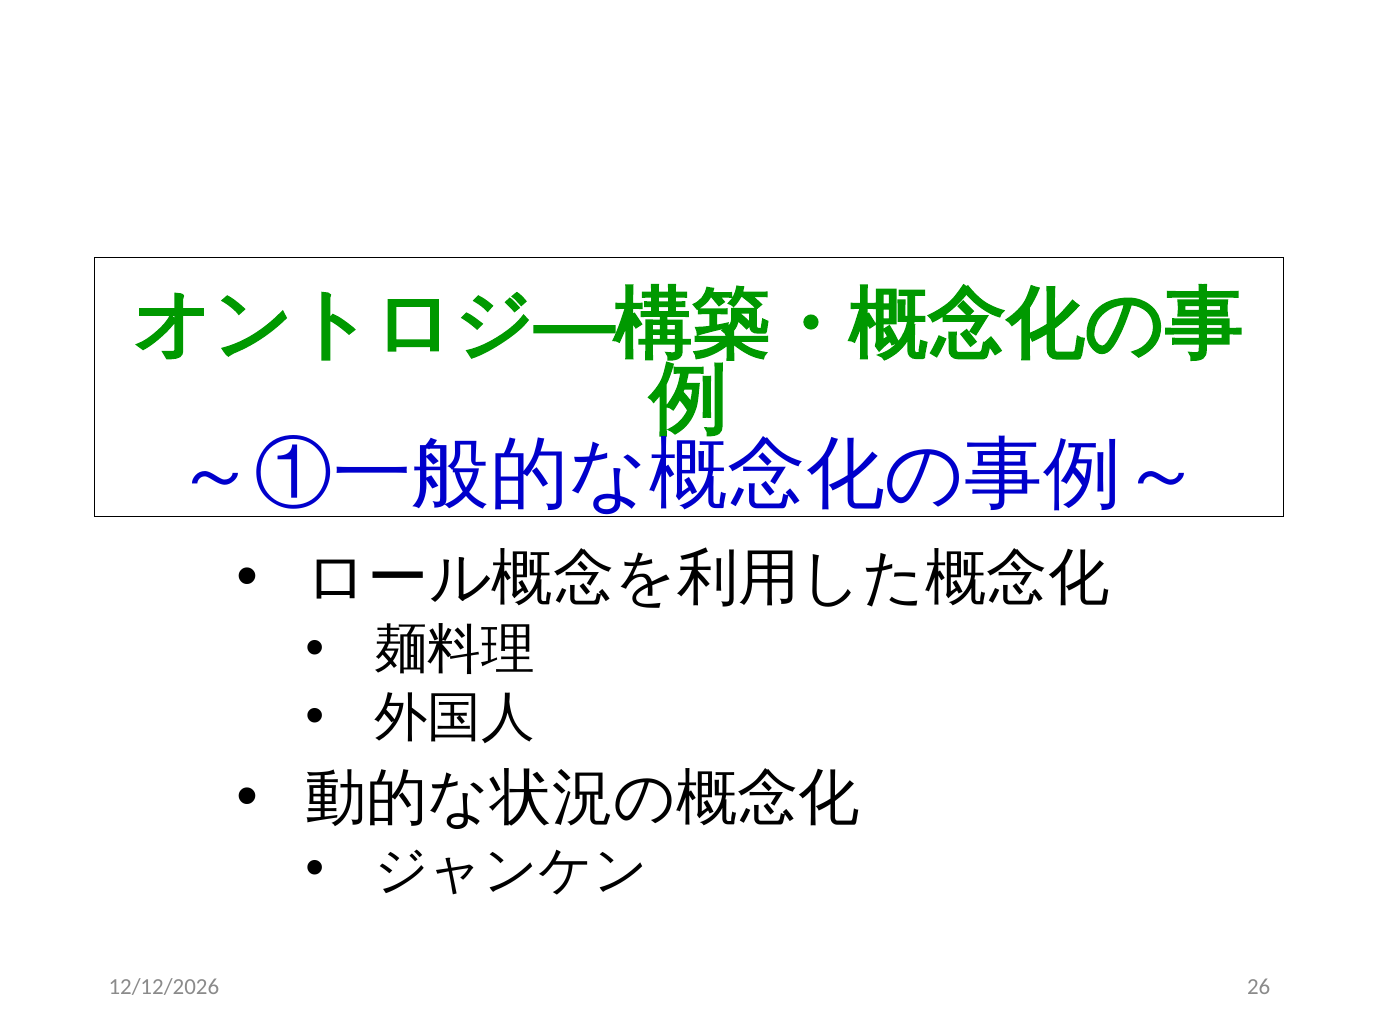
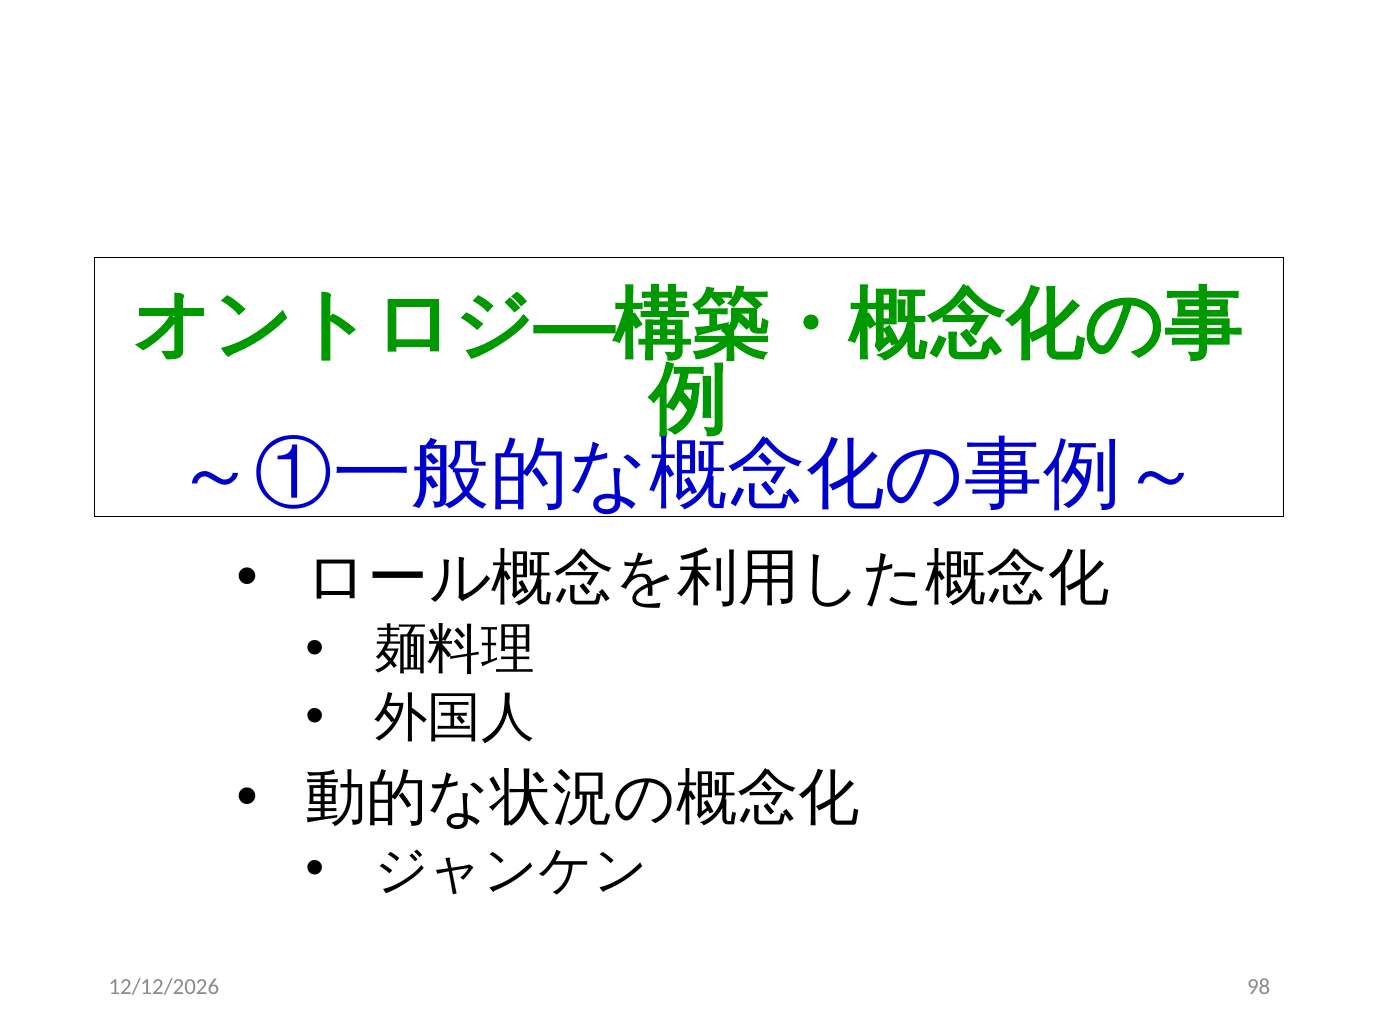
26: 26 -> 98 (1259, 987)
